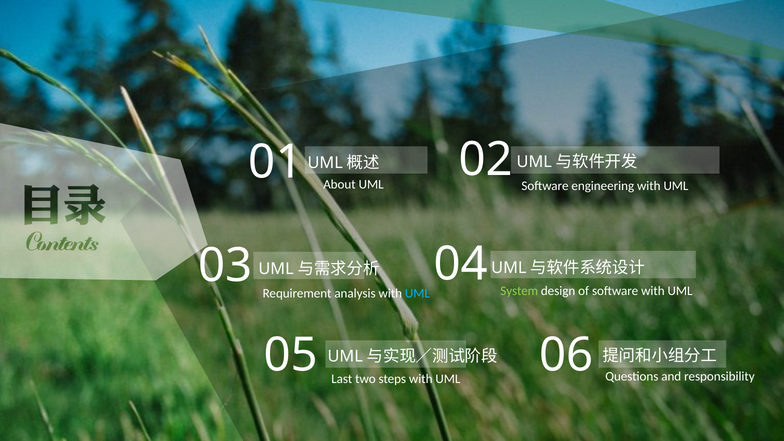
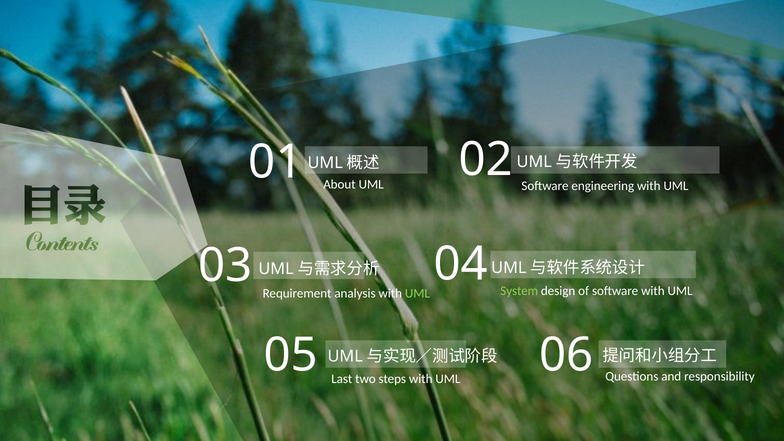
UML colour: light blue -> light green (417, 294)
